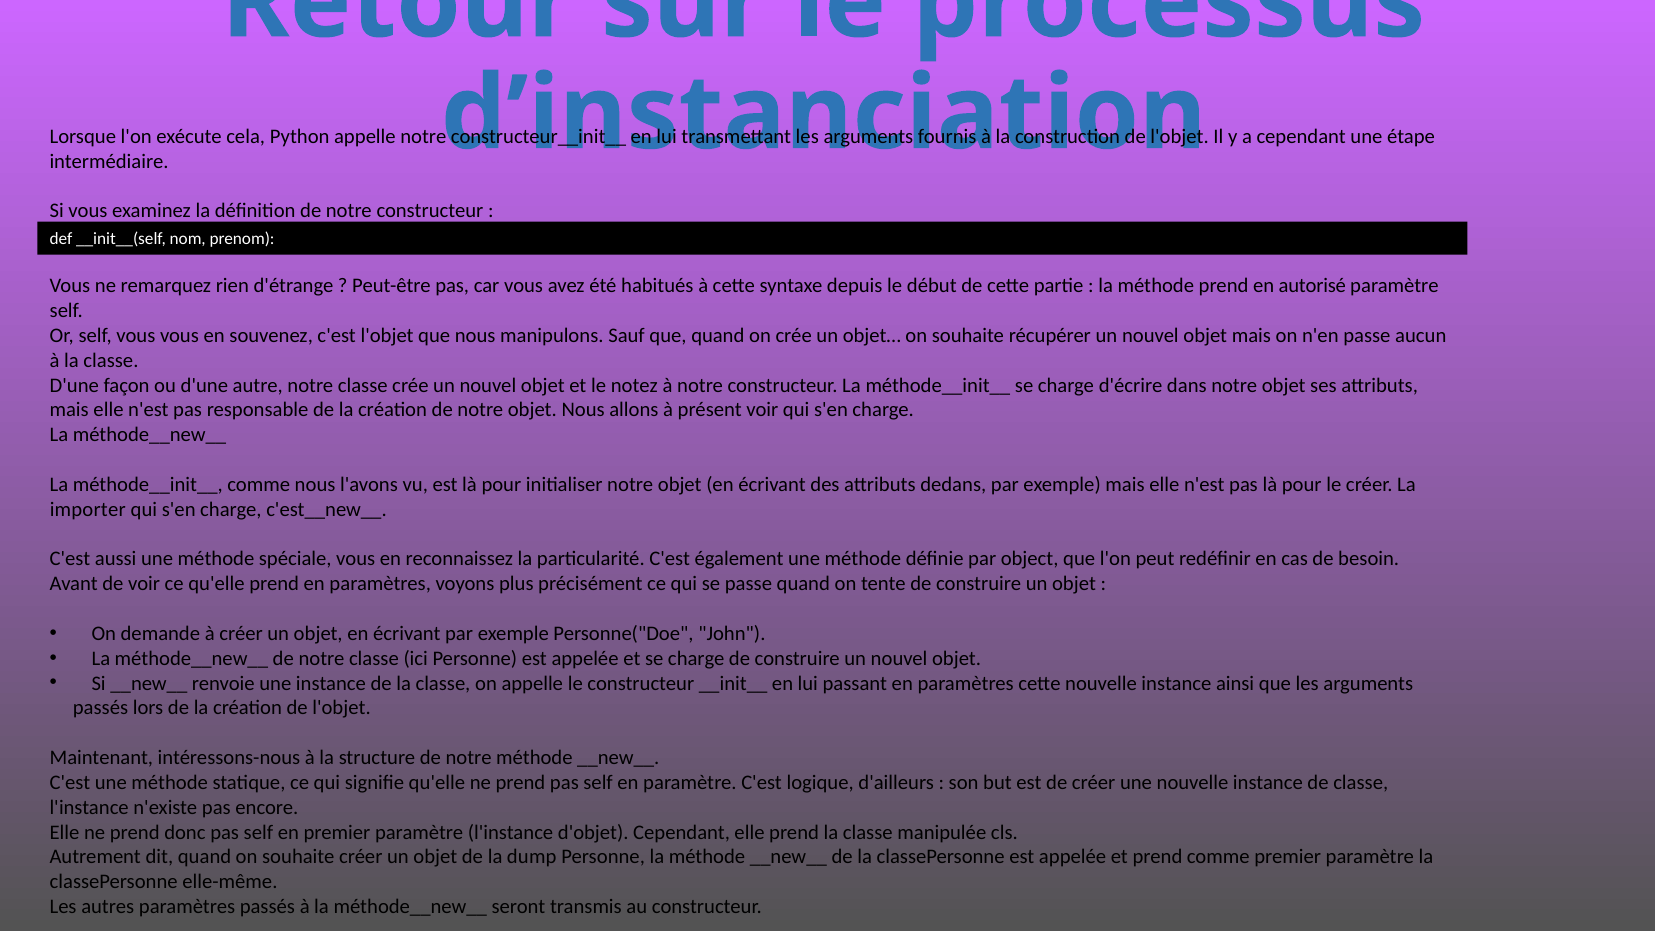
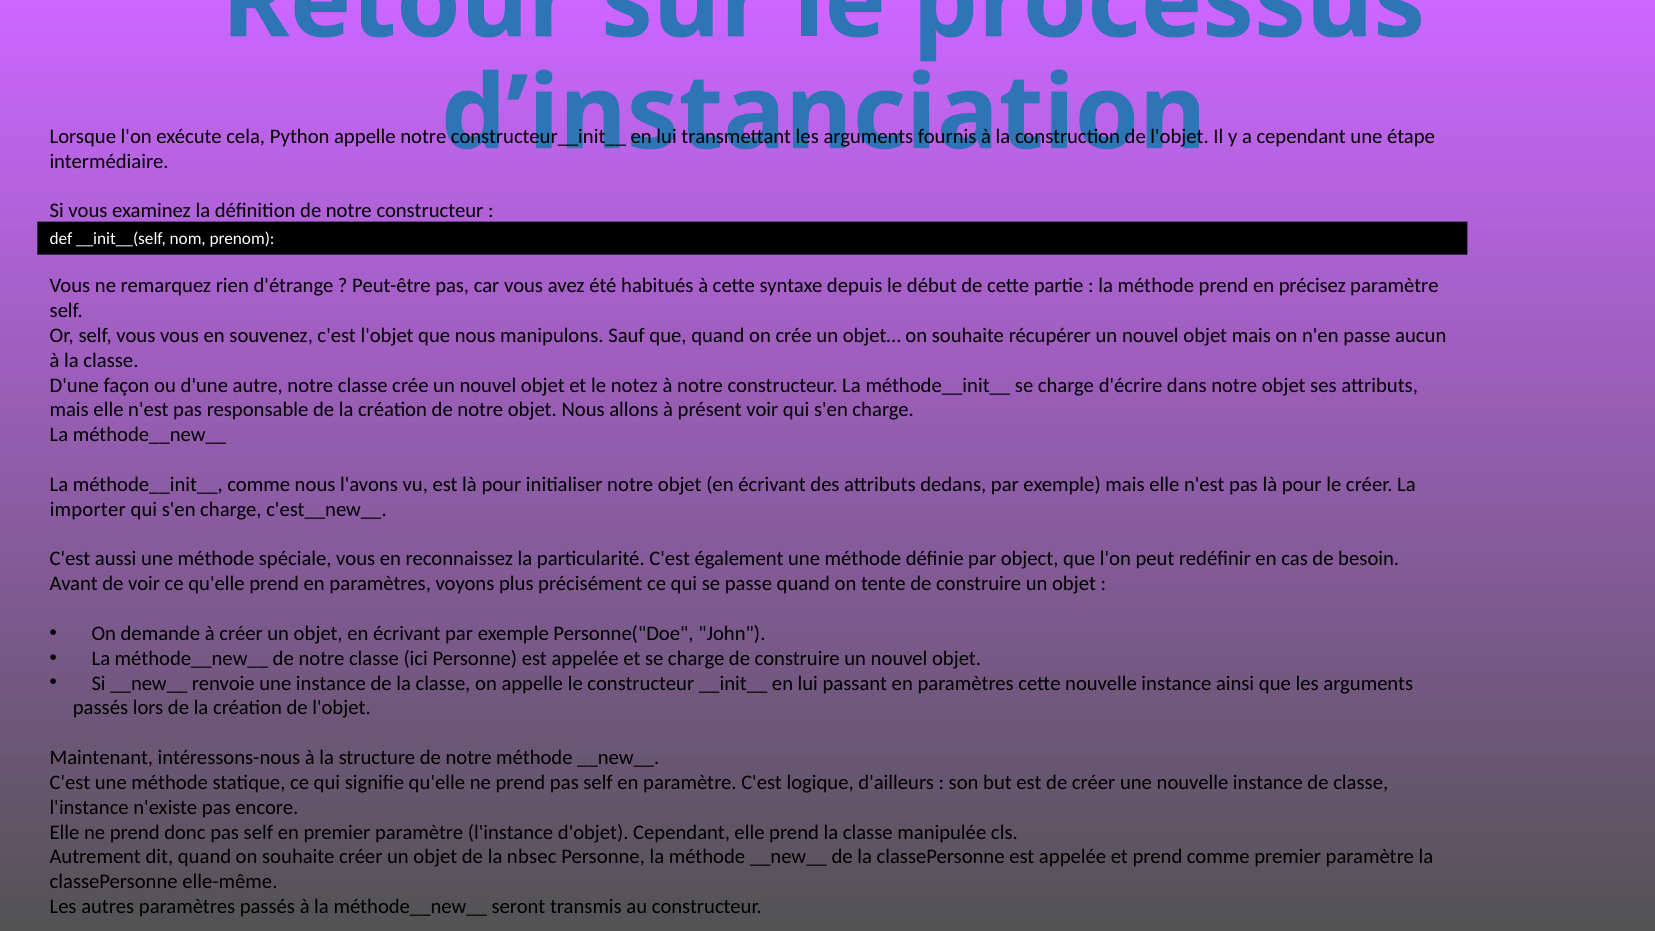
autorisé: autorisé -> précisez (1312, 286)
dump: dump -> nbsec (532, 857)
